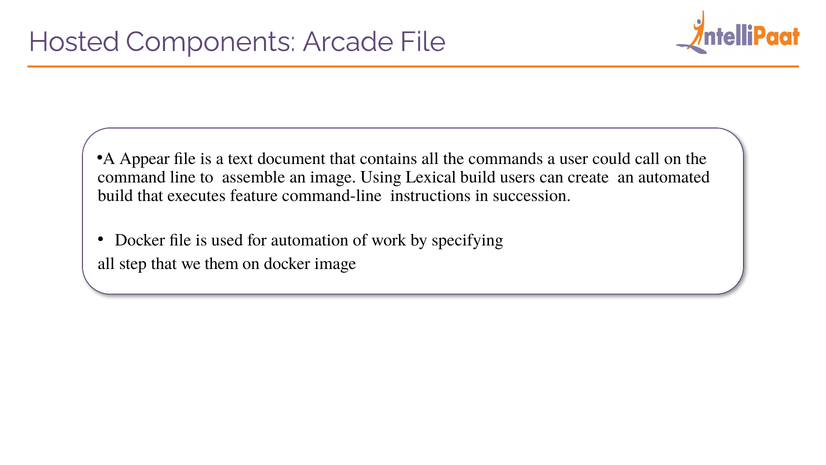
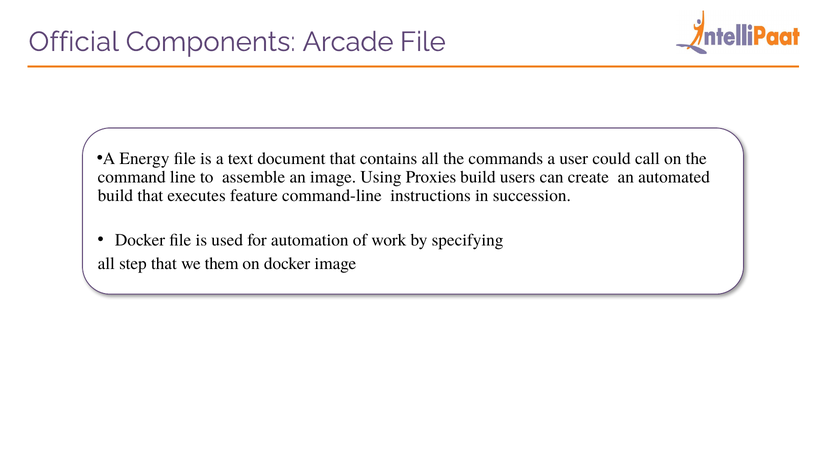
Hosted: Hosted -> Official (74, 42)
Appear: Appear -> Energy (144, 158)
Lexical: Lexical -> Proxies (431, 177)
